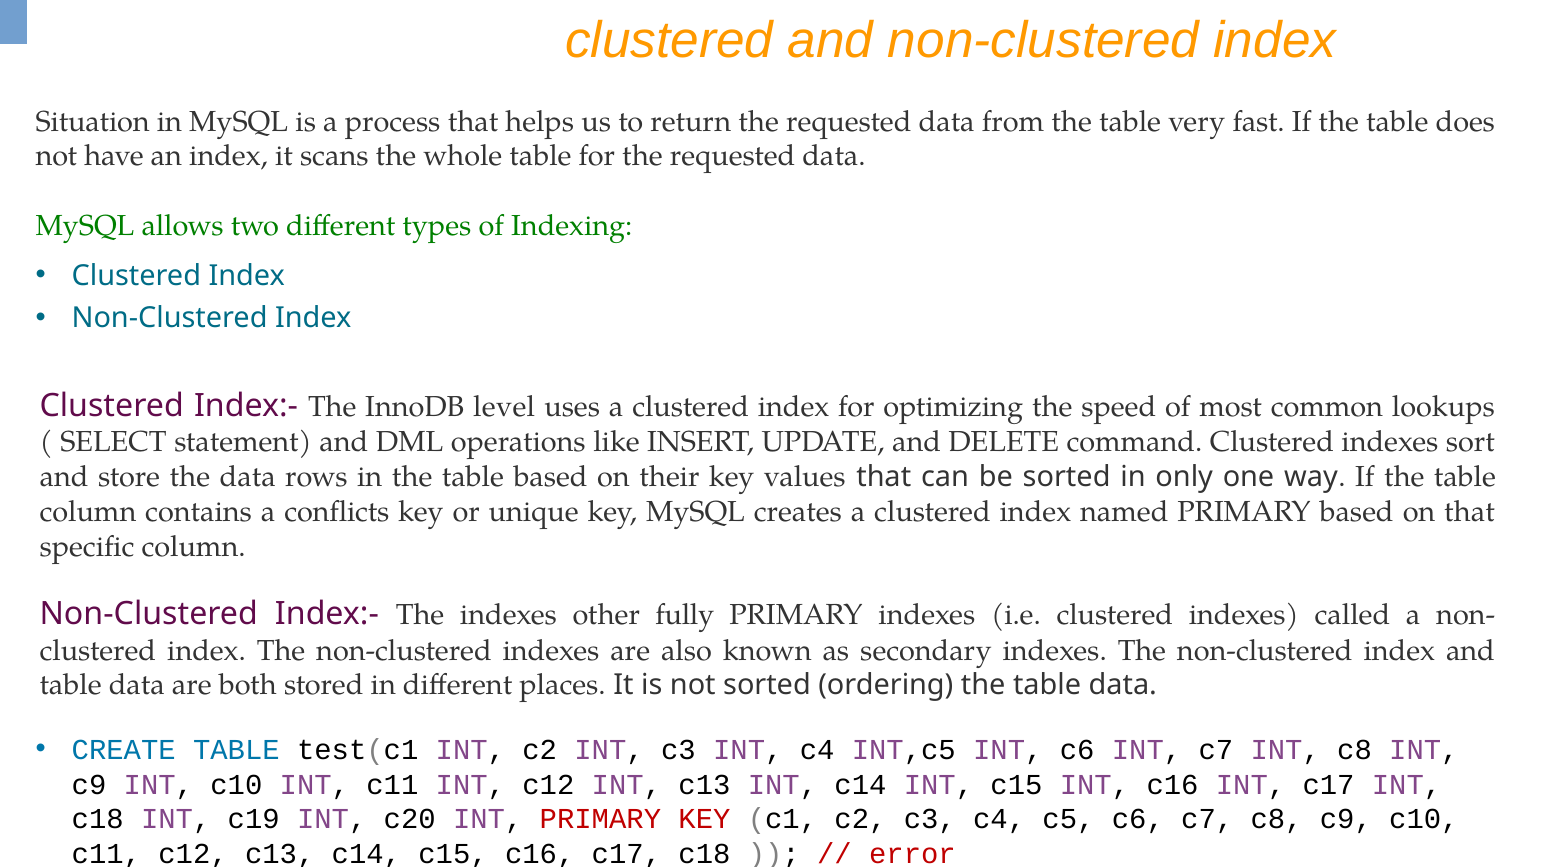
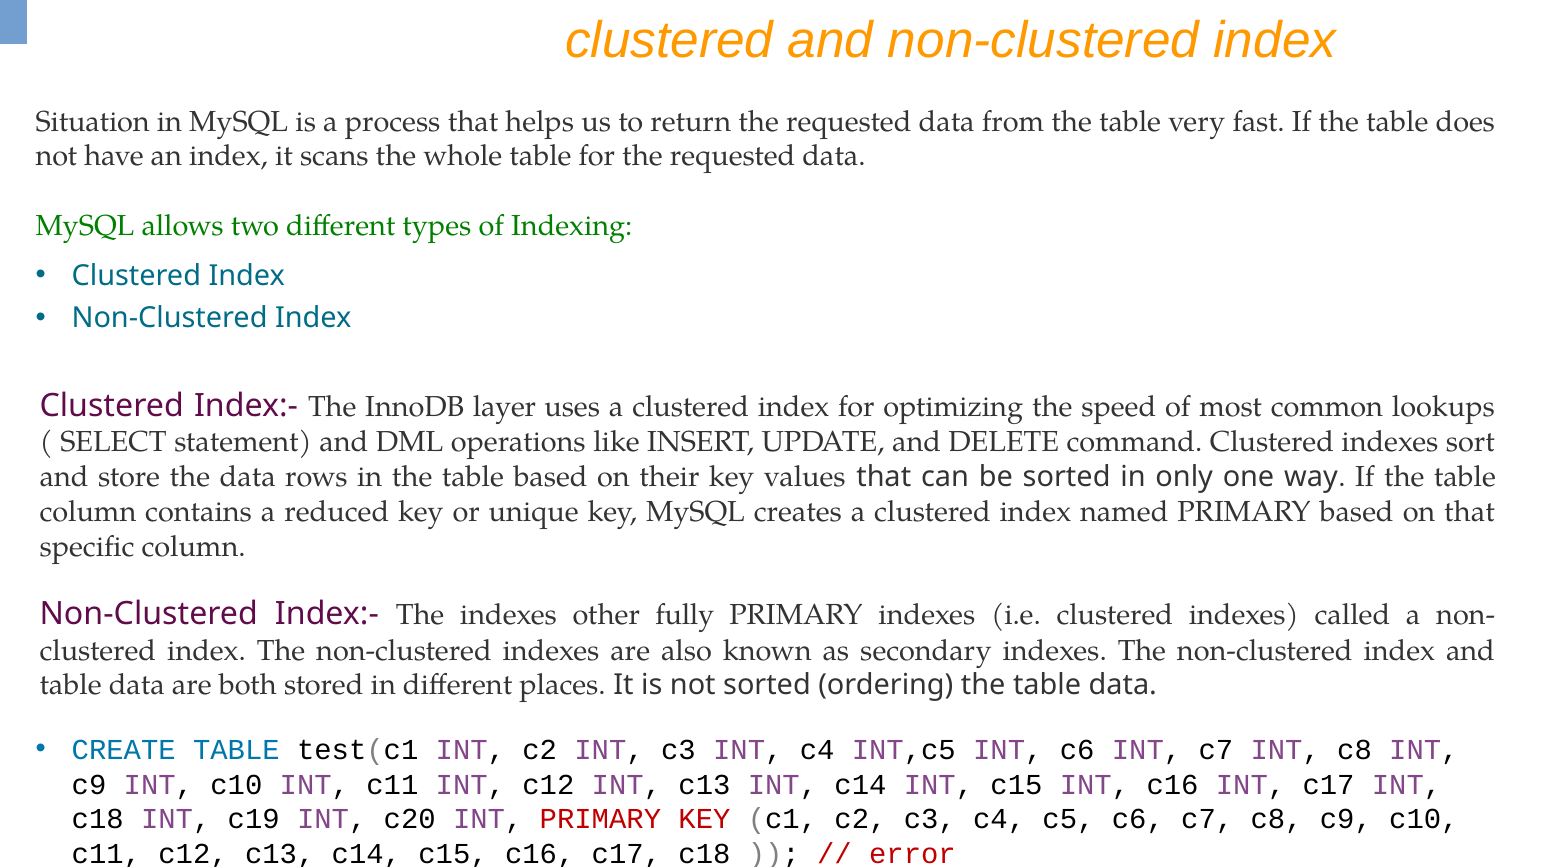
level: level -> layer (504, 407)
conflicts: conflicts -> reduced (337, 512)
